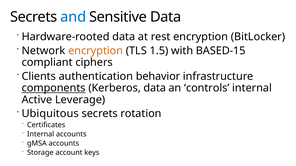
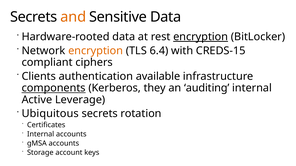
and colour: blue -> orange (73, 17)
encryption underline: none -> present (201, 37)
1.5: 1.5 -> 6.4 (159, 51)
BASED-15: BASED-15 -> CREDS-15 (221, 51)
behavior: behavior -> available (158, 76)
Kerberos data: data -> they (155, 88)
controls: controls -> auditing (207, 88)
